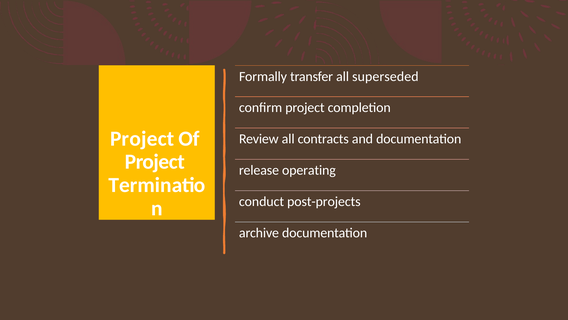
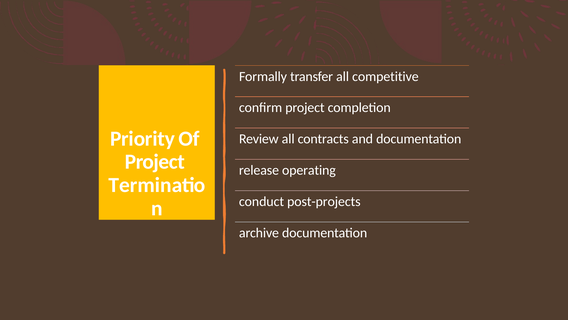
superseded: superseded -> competitive (385, 77)
Project: Project -> Priority (142, 138)
